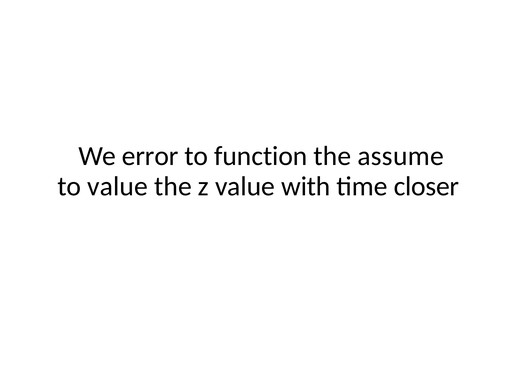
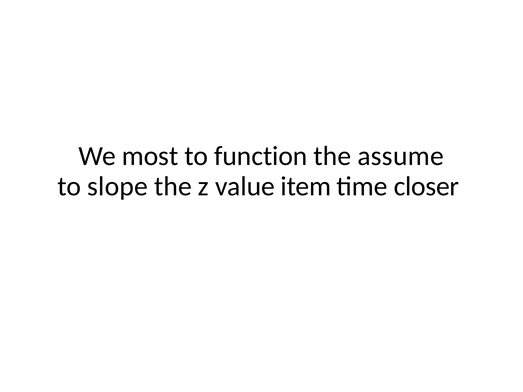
error: error -> most (150, 156)
to value: value -> slope (118, 186)
with: with -> item (306, 186)
